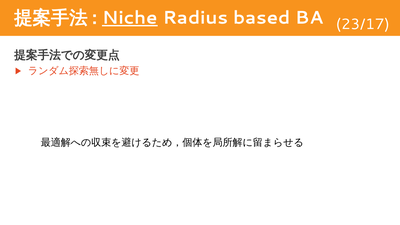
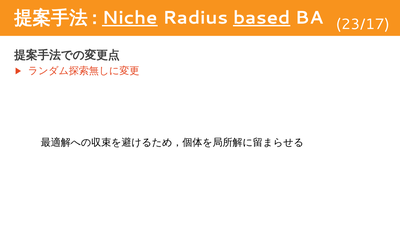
based underline: none -> present (262, 18)
